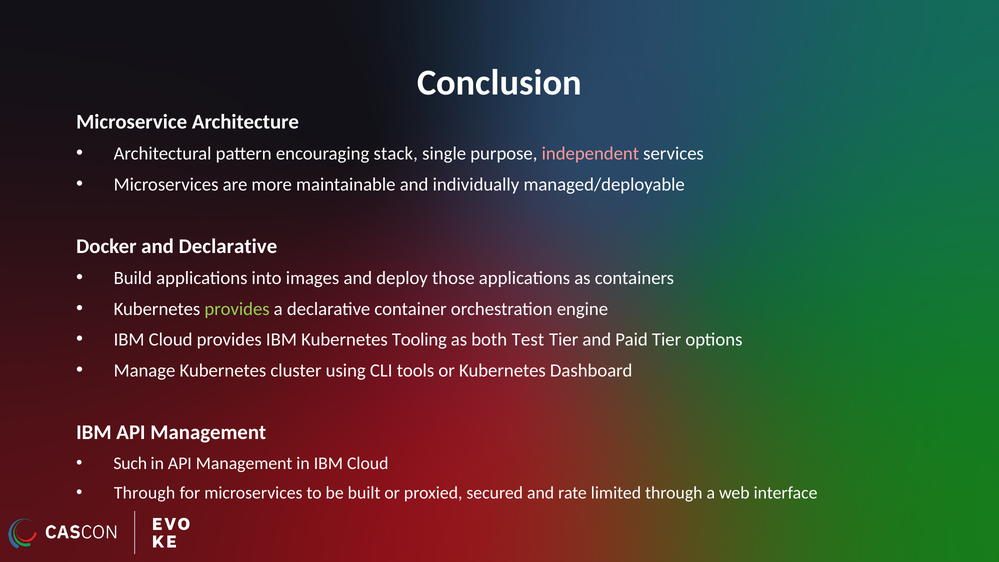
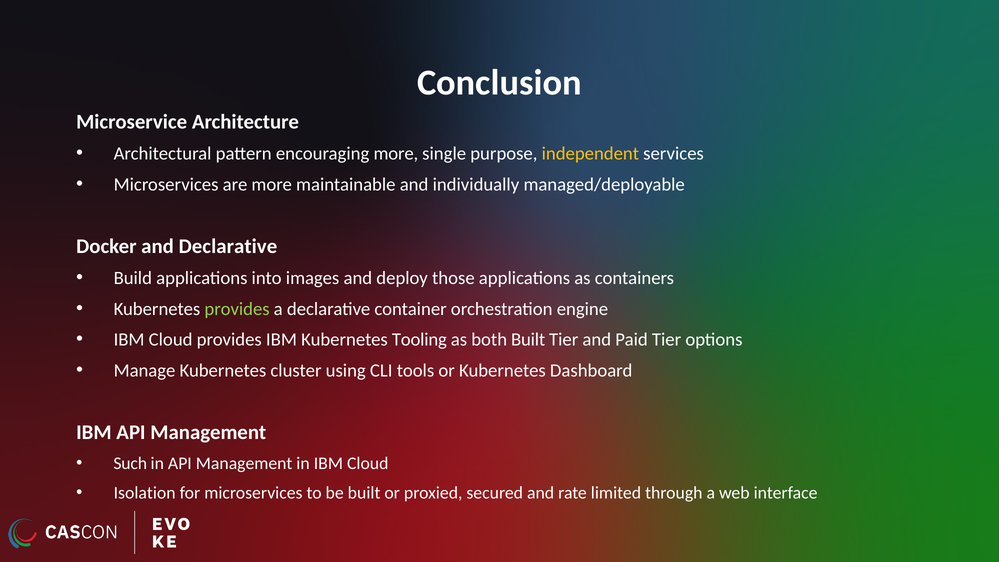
encouraging stack: stack -> more (396, 154)
independent colour: pink -> yellow (590, 154)
both Test: Test -> Built (528, 340)
Through: Through -> Isolation (145, 493)
